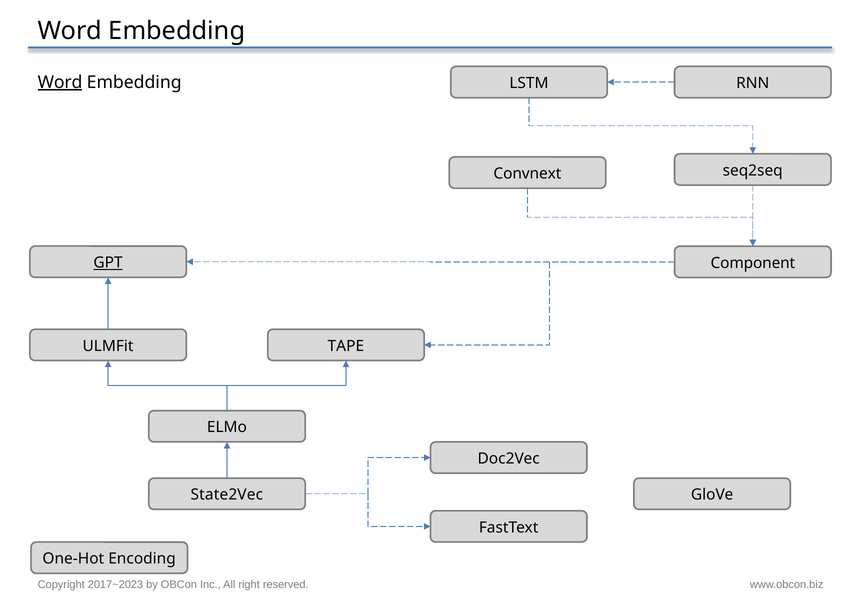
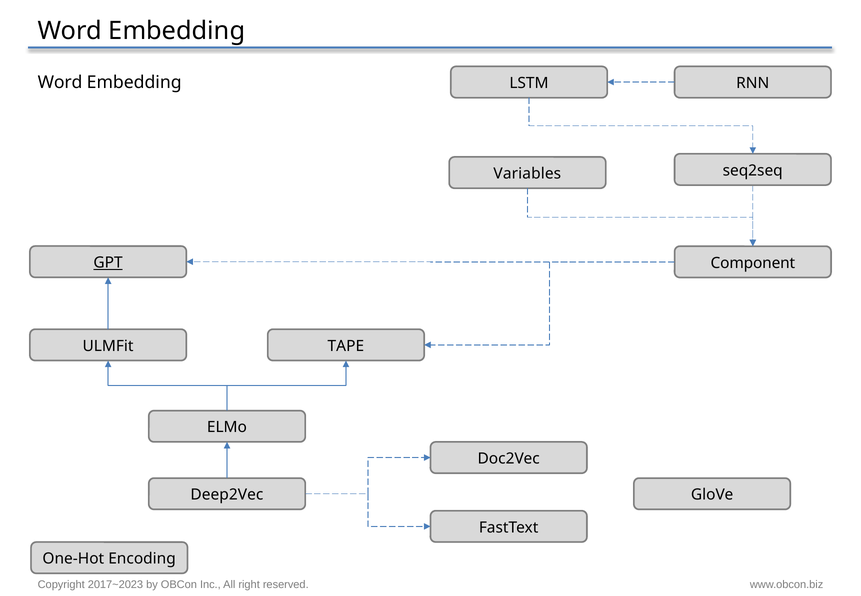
Word underline: present -> none (60, 82)
Convnext: Convnext -> Variables (527, 174)
State2Vec: State2Vec -> Deep2Vec (227, 495)
